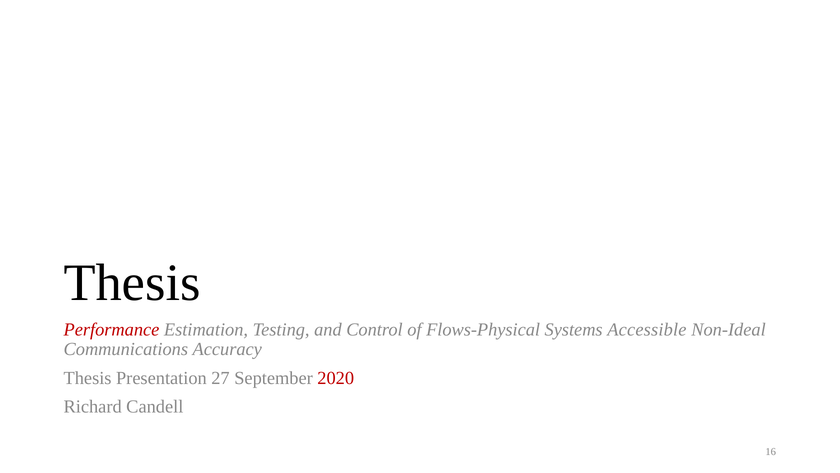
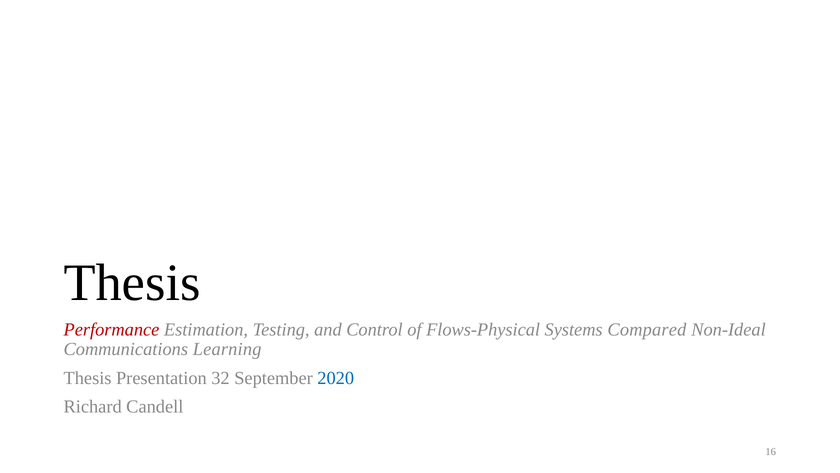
Accessible: Accessible -> Compared (647, 329)
Accuracy: Accuracy -> Learning (227, 349)
27: 27 -> 32 (221, 378)
2020 colour: red -> blue (336, 378)
